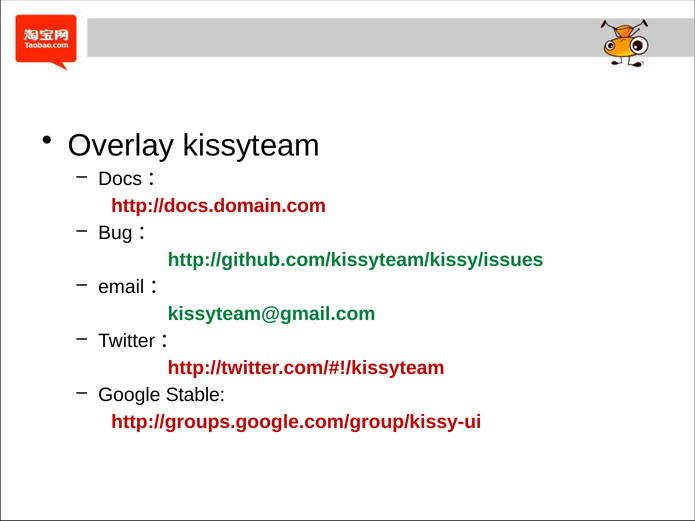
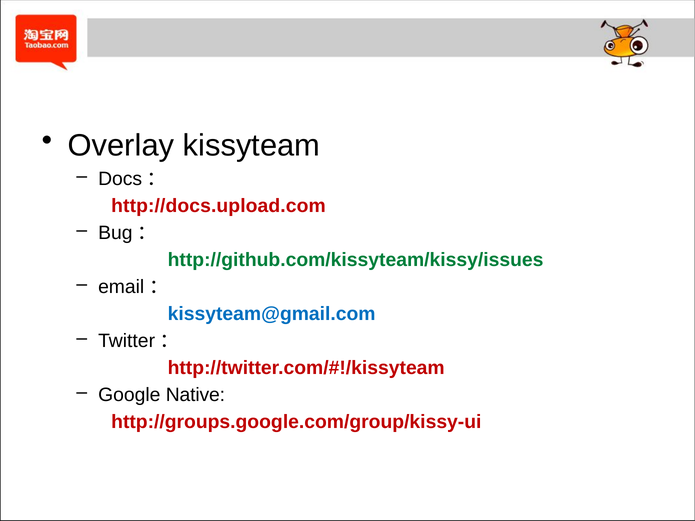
http://docs.domain.com: http://docs.domain.com -> http://docs.upload.com (218, 206)
kissyteam@gmail.com colour: green -> blue (272, 314)
Stable: Stable -> Native (195, 395)
